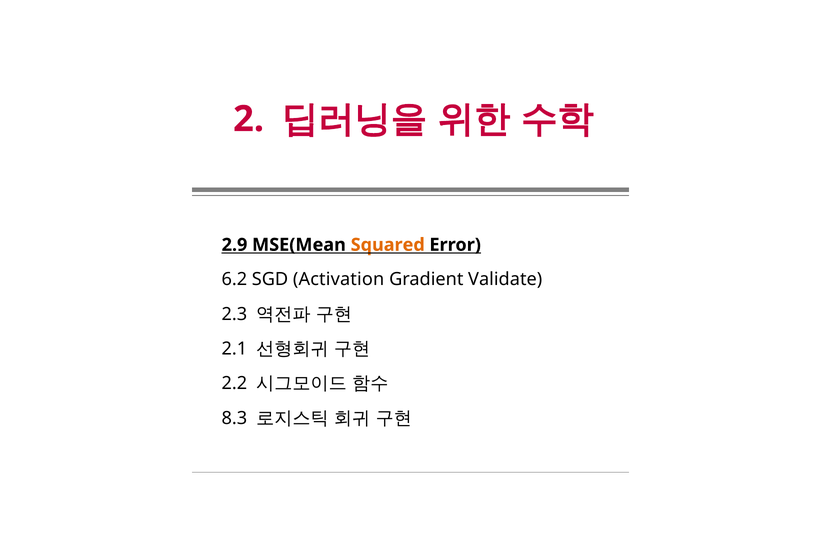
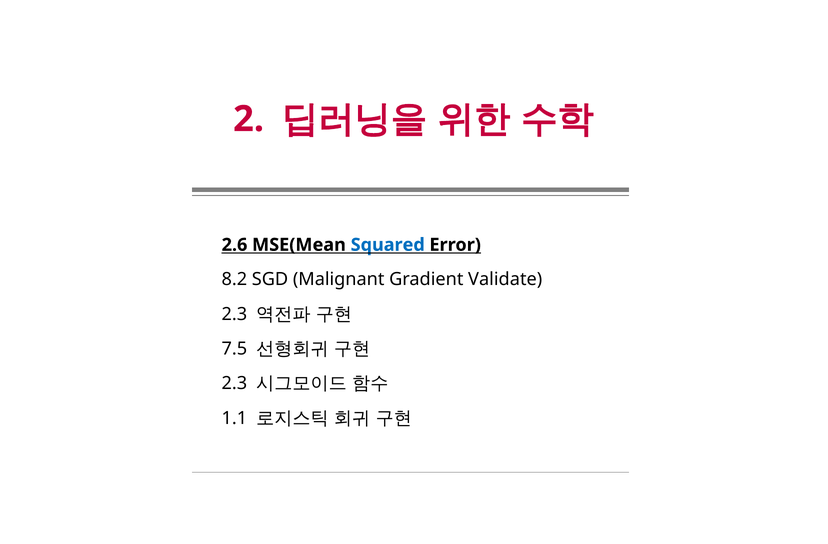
2.9: 2.9 -> 2.6 (235, 245)
Squared colour: orange -> blue (388, 245)
6.2: 6.2 -> 8.2 (234, 279)
Activation: Activation -> Malignant (339, 279)
2.1: 2.1 -> 7.5 (234, 349)
2.2: 2.2 -> 2.3 (234, 383)
8.3: 8.3 -> 1.1 (234, 418)
